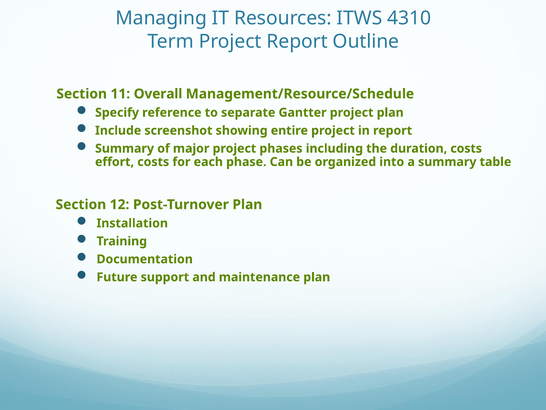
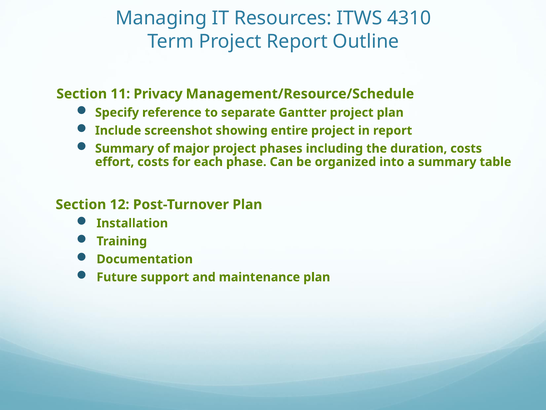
Overall: Overall -> Privacy (158, 94)
